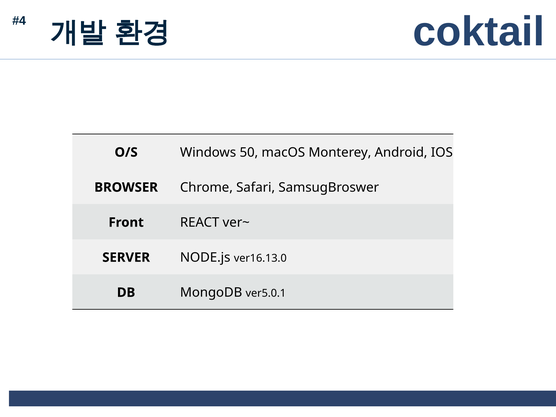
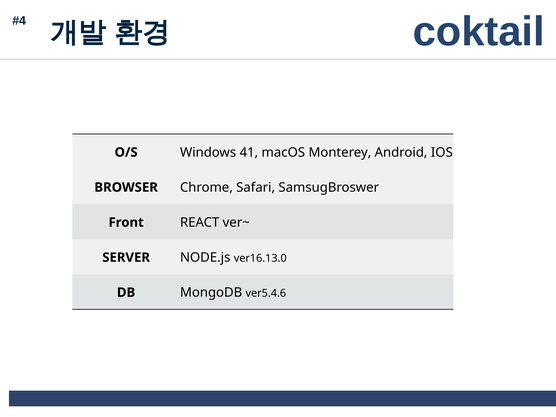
50: 50 -> 41 (249, 152)
ver5.0.1: ver5.0.1 -> ver5.4.6 (266, 293)
